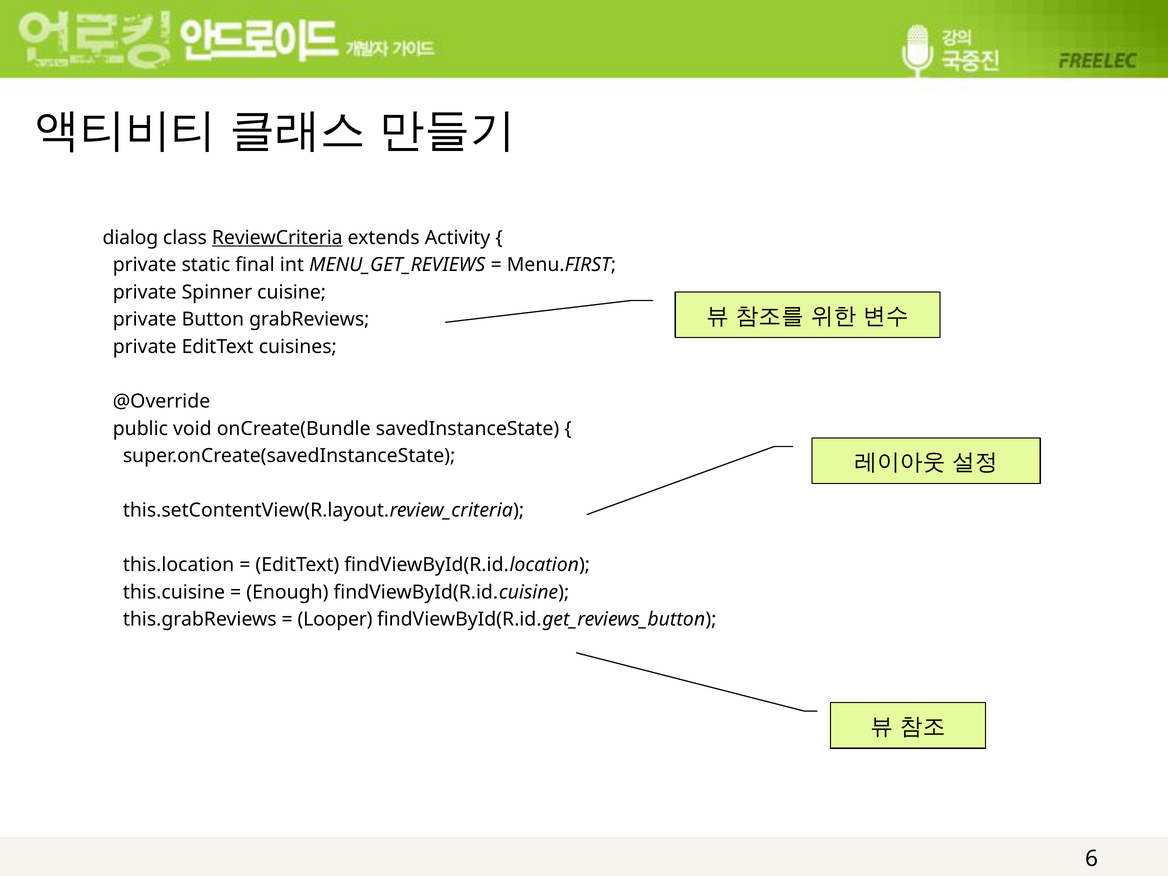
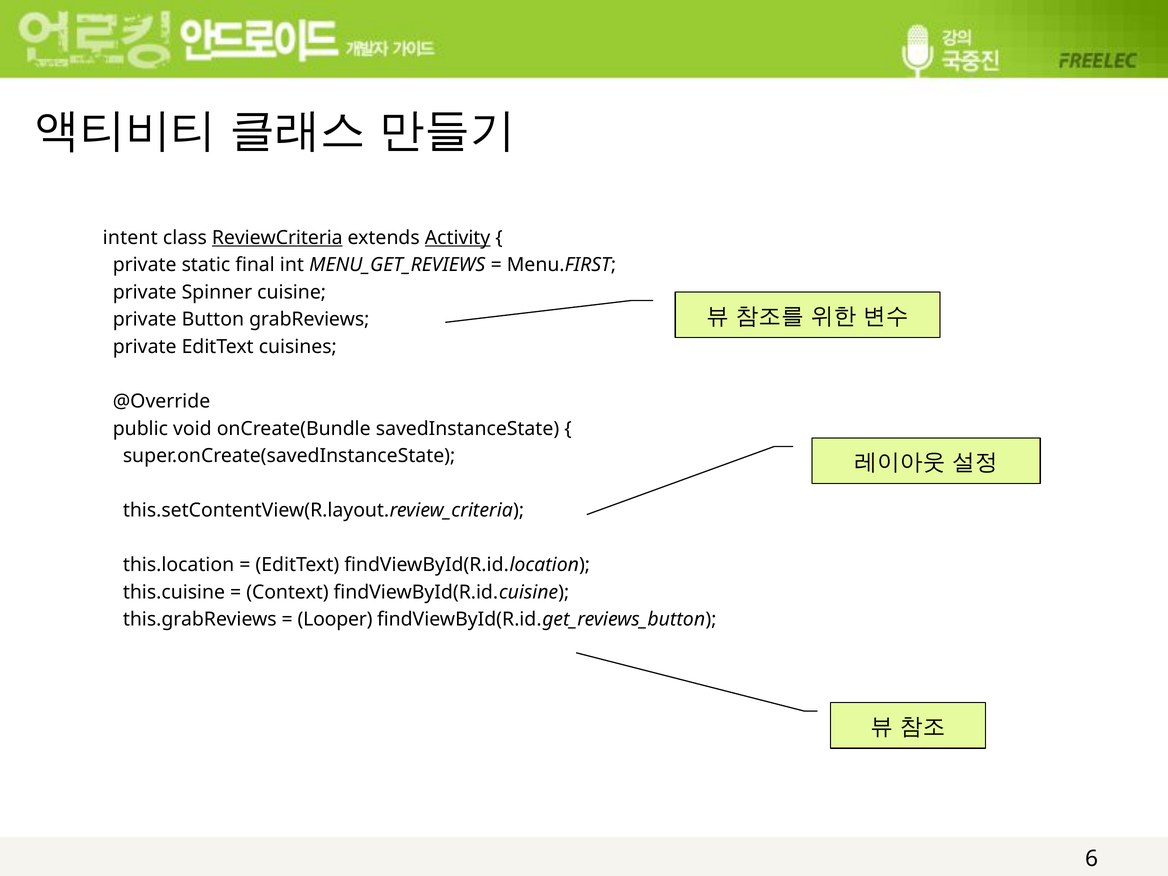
dialog: dialog -> intent (130, 238)
Activity underline: none -> present (458, 238)
Enough: Enough -> Context (287, 592)
